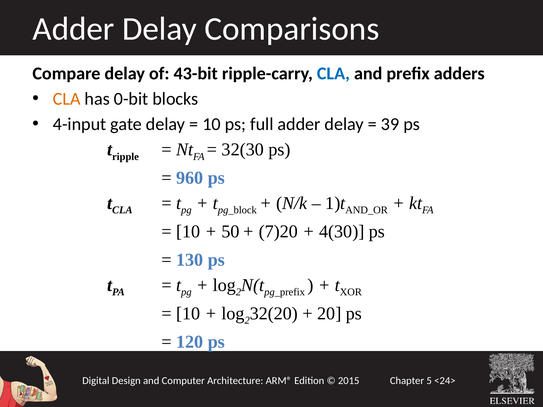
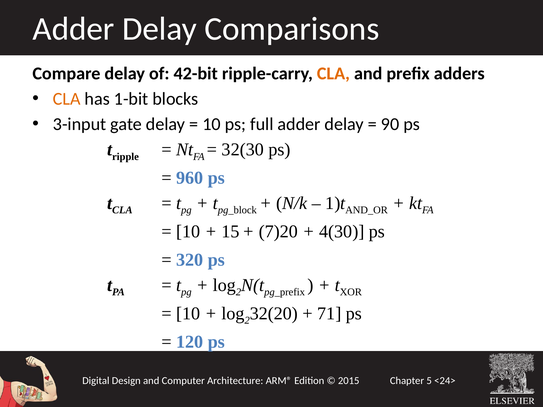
43-bit: 43-bit -> 42-bit (196, 74)
CLA colour: blue -> orange (333, 74)
0-bit: 0-bit -> 1-bit (131, 99)
4-input: 4-input -> 3-input (80, 124)
39: 39 -> 90 (390, 124)
50: 50 -> 15 (231, 232)
130: 130 -> 320 (190, 260)
20: 20 -> 71 (329, 314)
